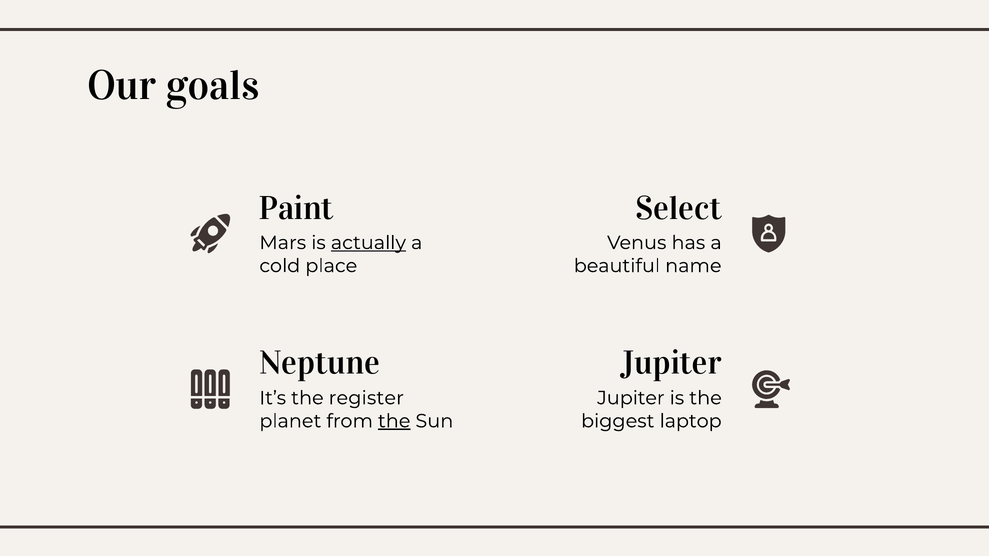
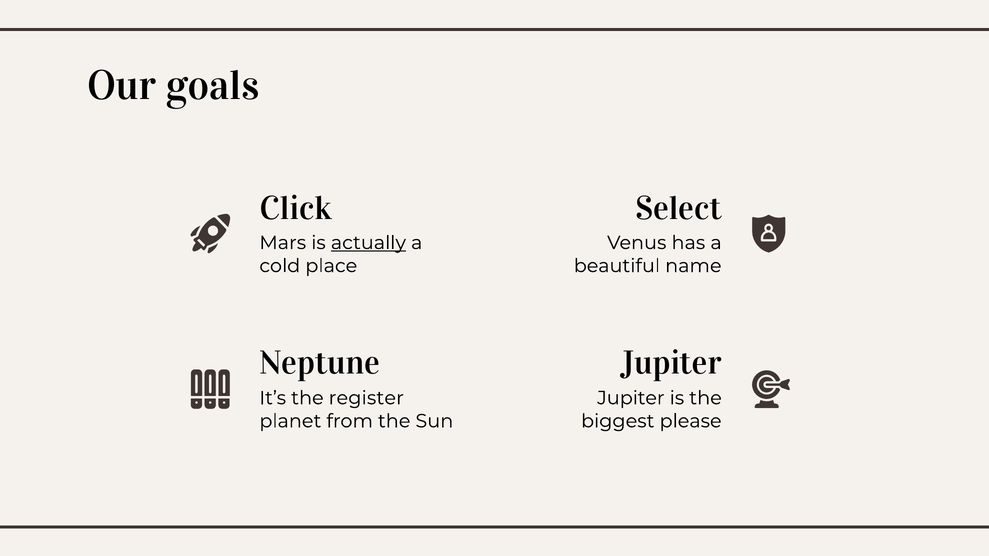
Paint: Paint -> Click (296, 209)
the underline: present -> none (394, 421)
laptop: laptop -> please (691, 421)
